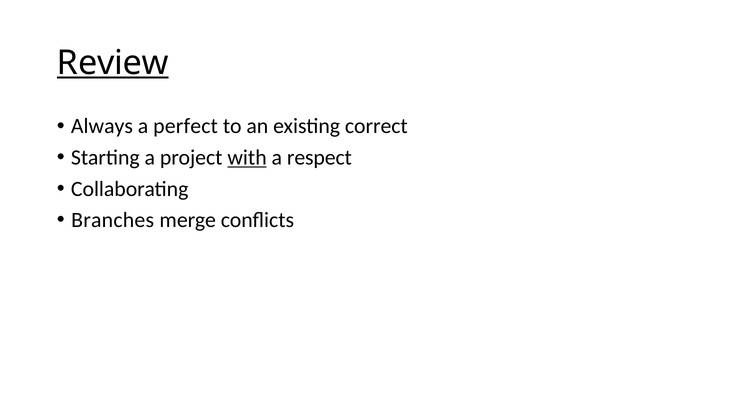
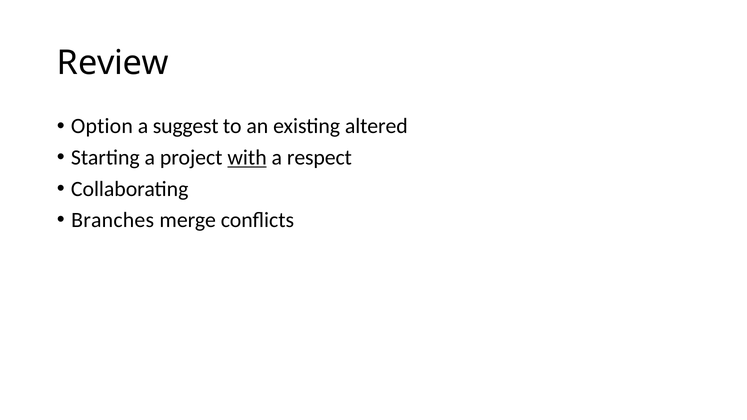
Review underline: present -> none (113, 63)
Always: Always -> Option (102, 126)
perfect: perfect -> suggest (186, 126)
correct: correct -> altered (376, 126)
